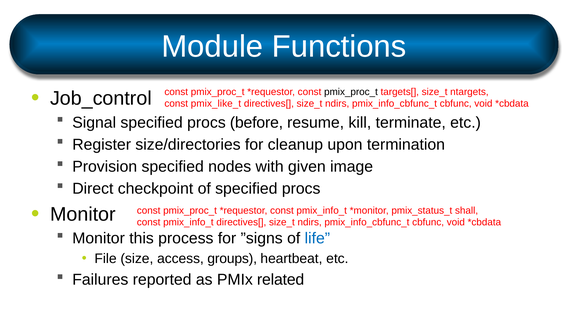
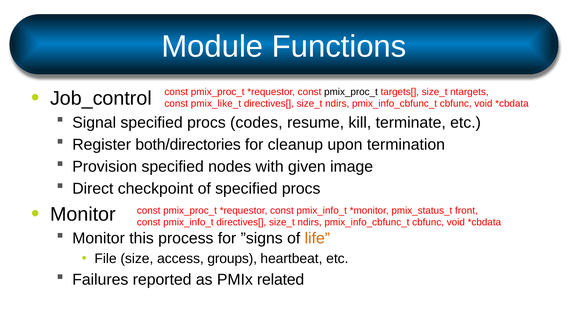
before: before -> codes (256, 123)
size/directories: size/directories -> both/directories (188, 145)
shall: shall -> front (467, 211)
life colour: blue -> orange (317, 239)
